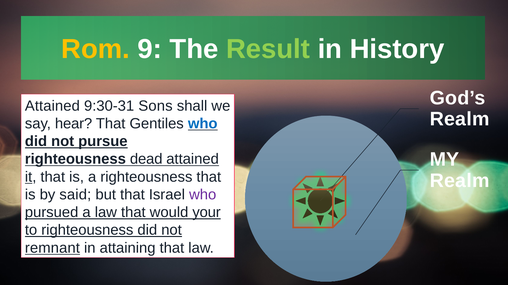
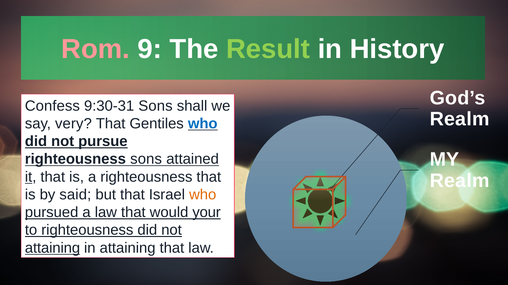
Rom colour: yellow -> pink (96, 49)
Attained: Attained -> Confess (52, 106)
hear: hear -> very (73, 124)
righteousness dead: dead -> sons (146, 160)
who colour: purple -> orange (203, 195)
remnant: remnant -> attaining (53, 248)
